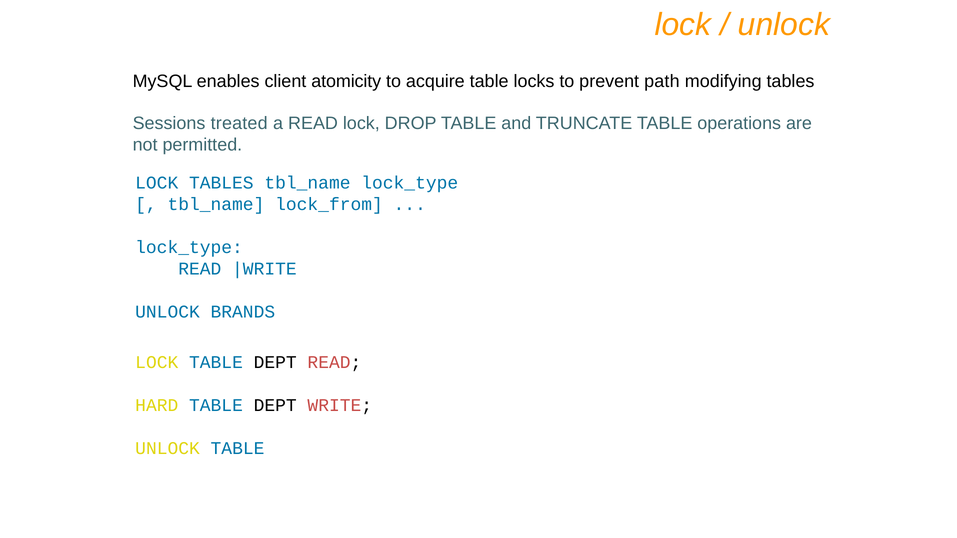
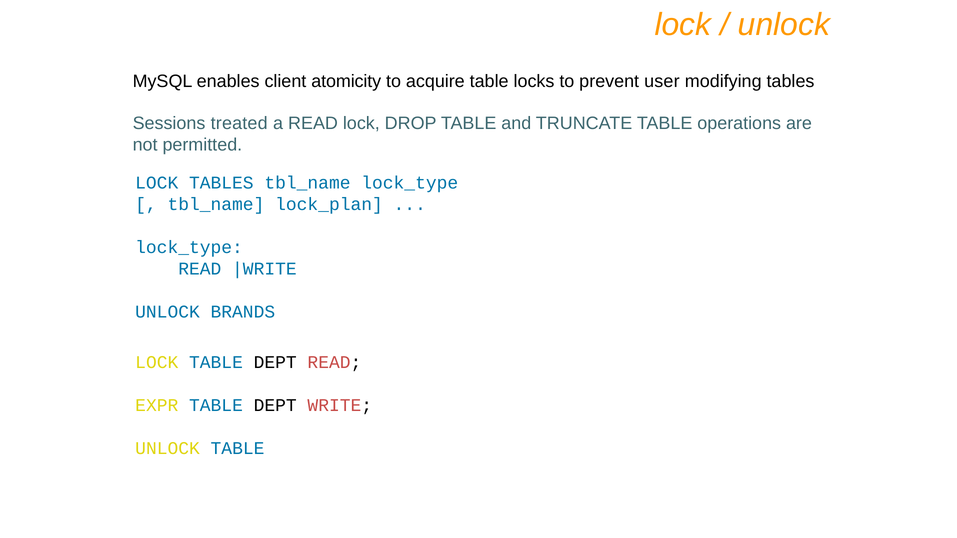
path: path -> user (662, 81)
lock_from: lock_from -> lock_plan (329, 205)
HARD: HARD -> EXPR (157, 406)
